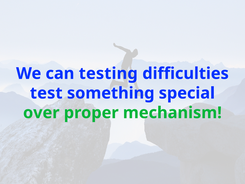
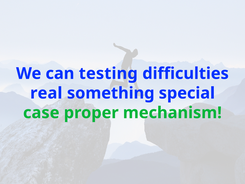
test: test -> real (46, 93)
over: over -> case (41, 113)
